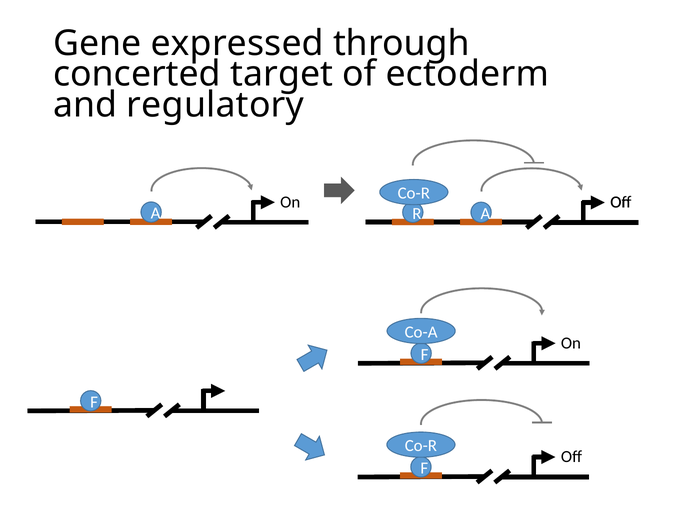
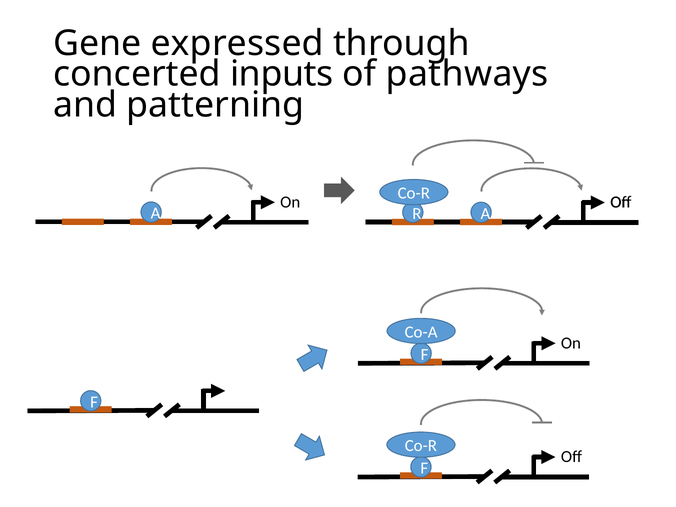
target: target -> inputs (282, 74)
ectoderm: ectoderm -> pathways (467, 74)
regulatory: regulatory -> patterning (215, 105)
